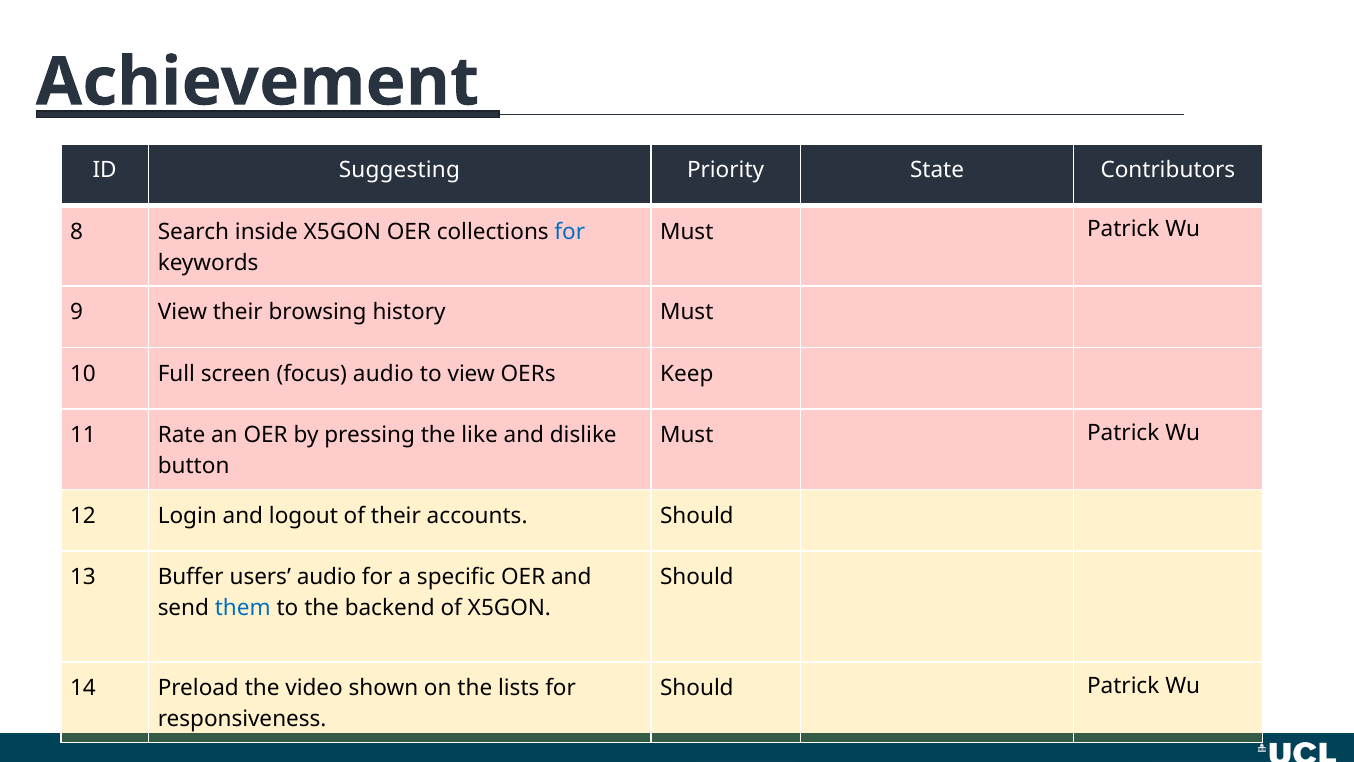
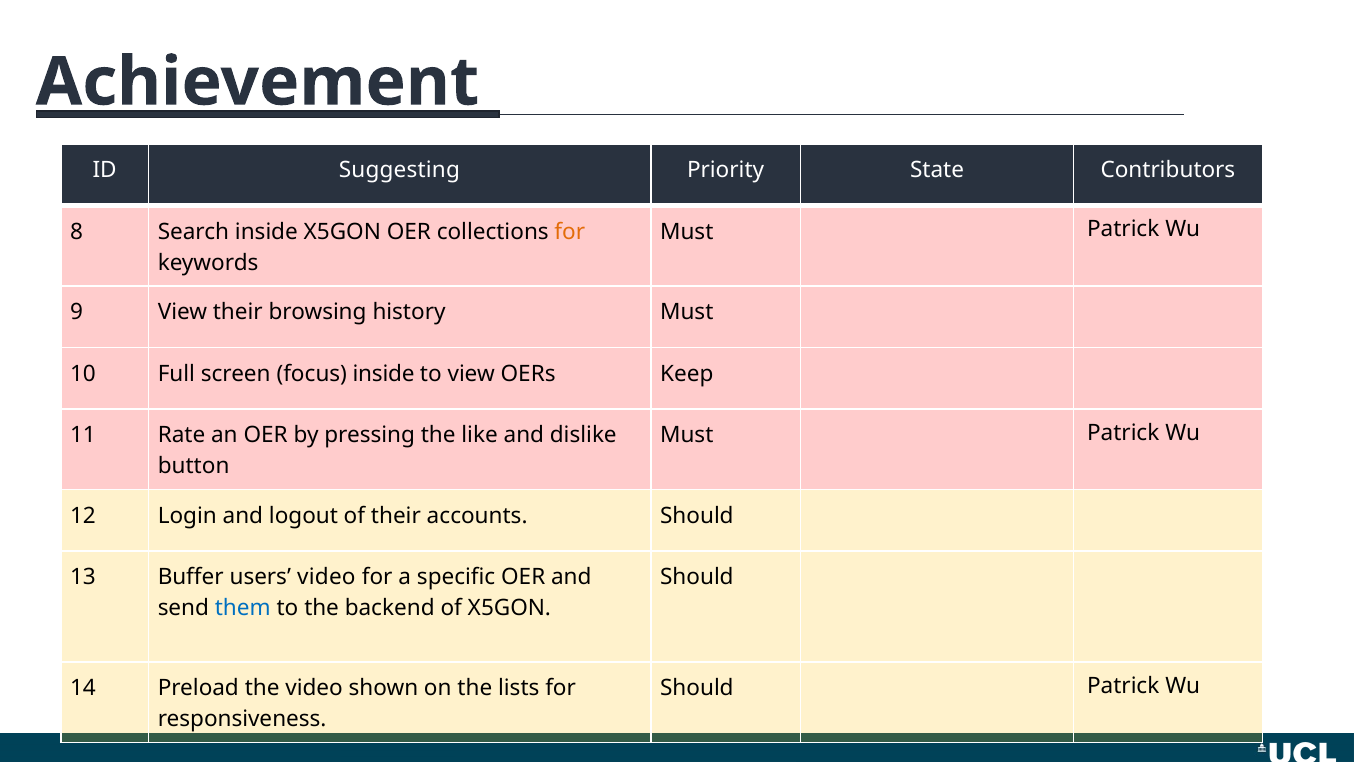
for colour: blue -> orange (570, 232)
focus audio: audio -> inside (384, 374)
users audio: audio -> video (326, 577)
